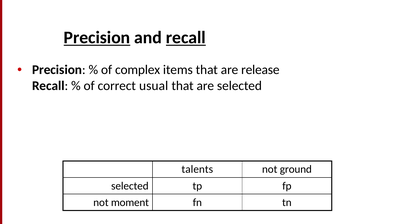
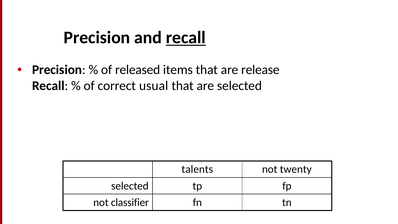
Precision underline: present -> none (97, 38)
complex: complex -> released (138, 70)
ground: ground -> twenty (296, 169)
moment: moment -> classifier (130, 202)
